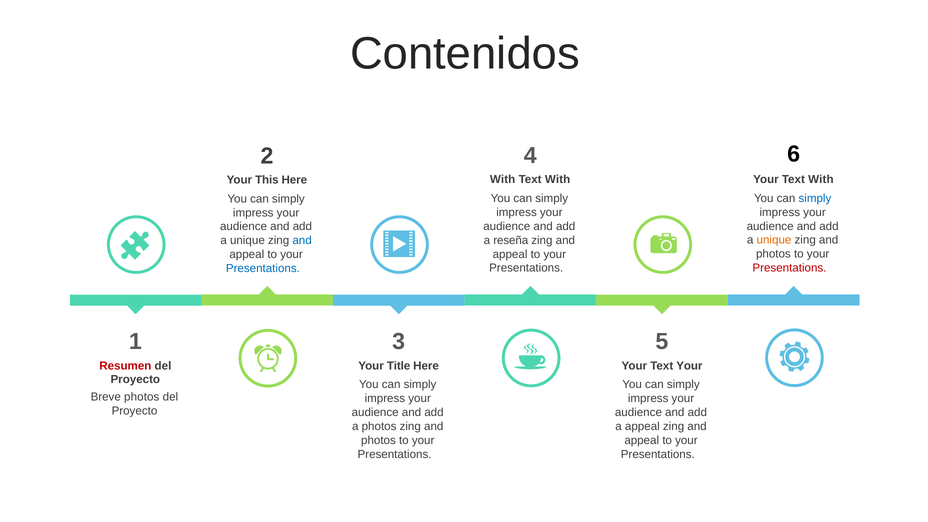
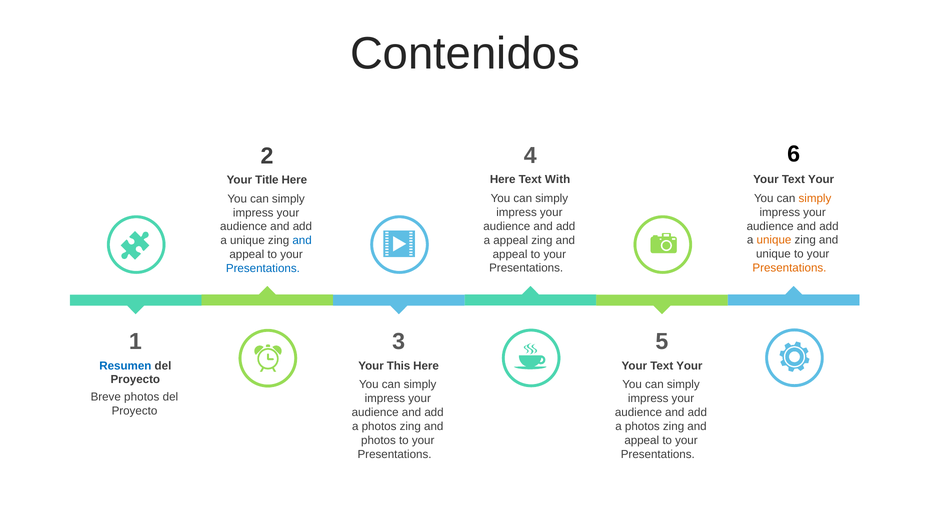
With: With -> Your (821, 179)
With: With -> Here (503, 180)
This: This -> Title (267, 180)
simply colour: blue -> orange (815, 198)
a reseña: reseña -> appeal (511, 240)
photos: photos -> unique (773, 254)
Presentations colour: red -> orange (789, 268)
Resumen colour: red -> blue (125, 366)
Title: Title -> This (399, 366)
appeal: appeal -> photos (642, 426)
